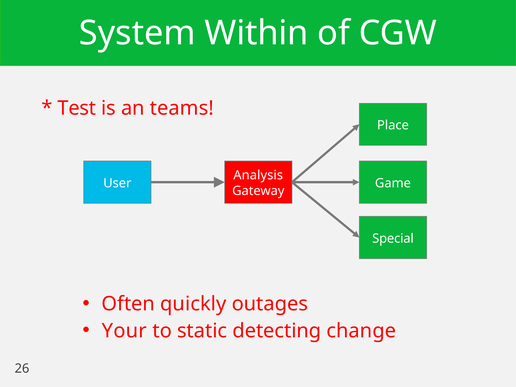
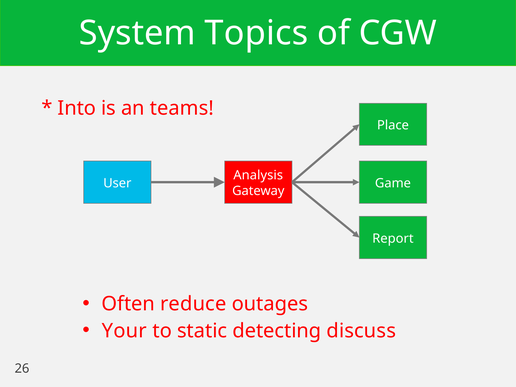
Within: Within -> Topics (256, 33)
Test: Test -> Into (77, 108)
Special: Special -> Report (393, 238)
quickly: quickly -> reduce (193, 304)
change: change -> discuss (361, 331)
